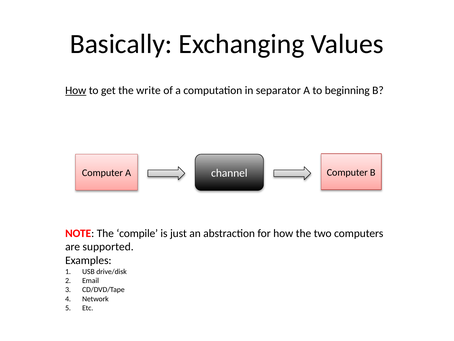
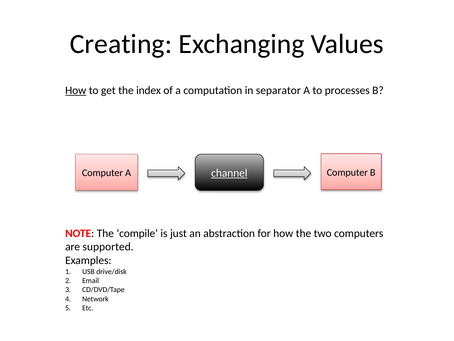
Basically: Basically -> Creating (121, 44)
write: write -> index (149, 90)
beginning: beginning -> processes (347, 90)
channel underline: none -> present (229, 173)
